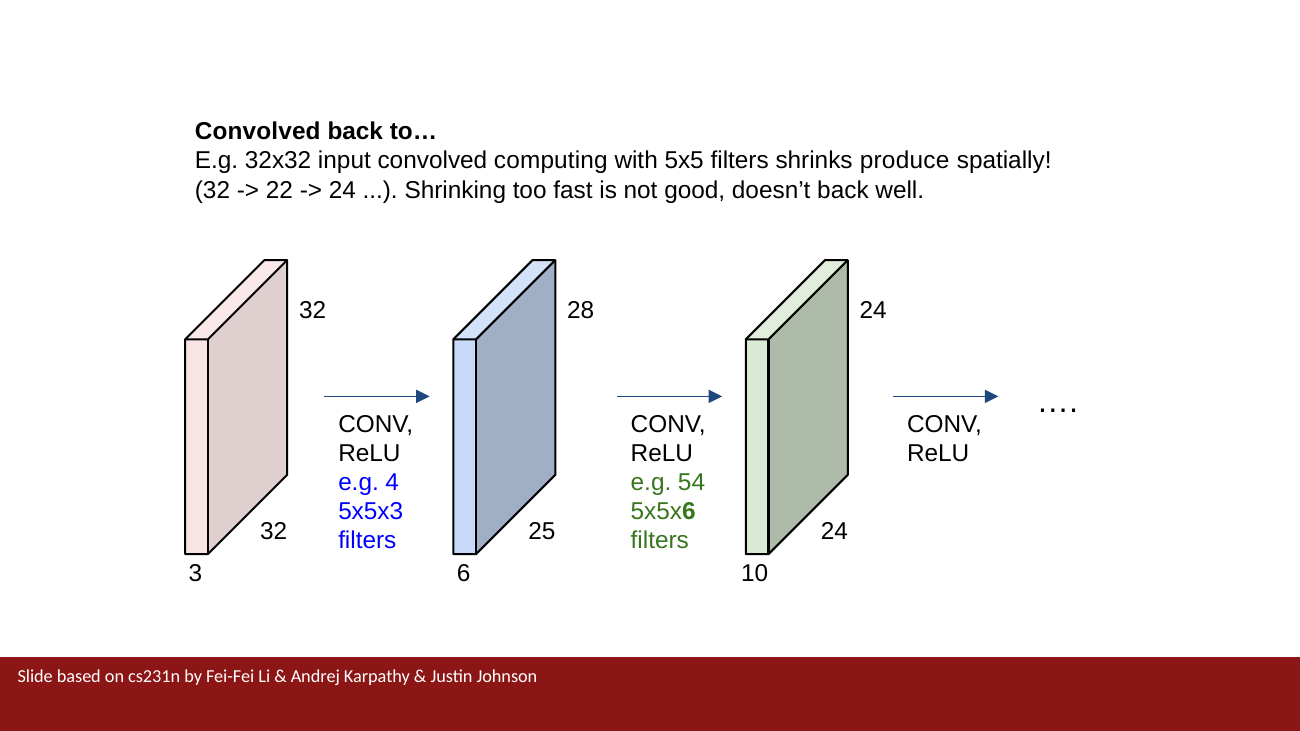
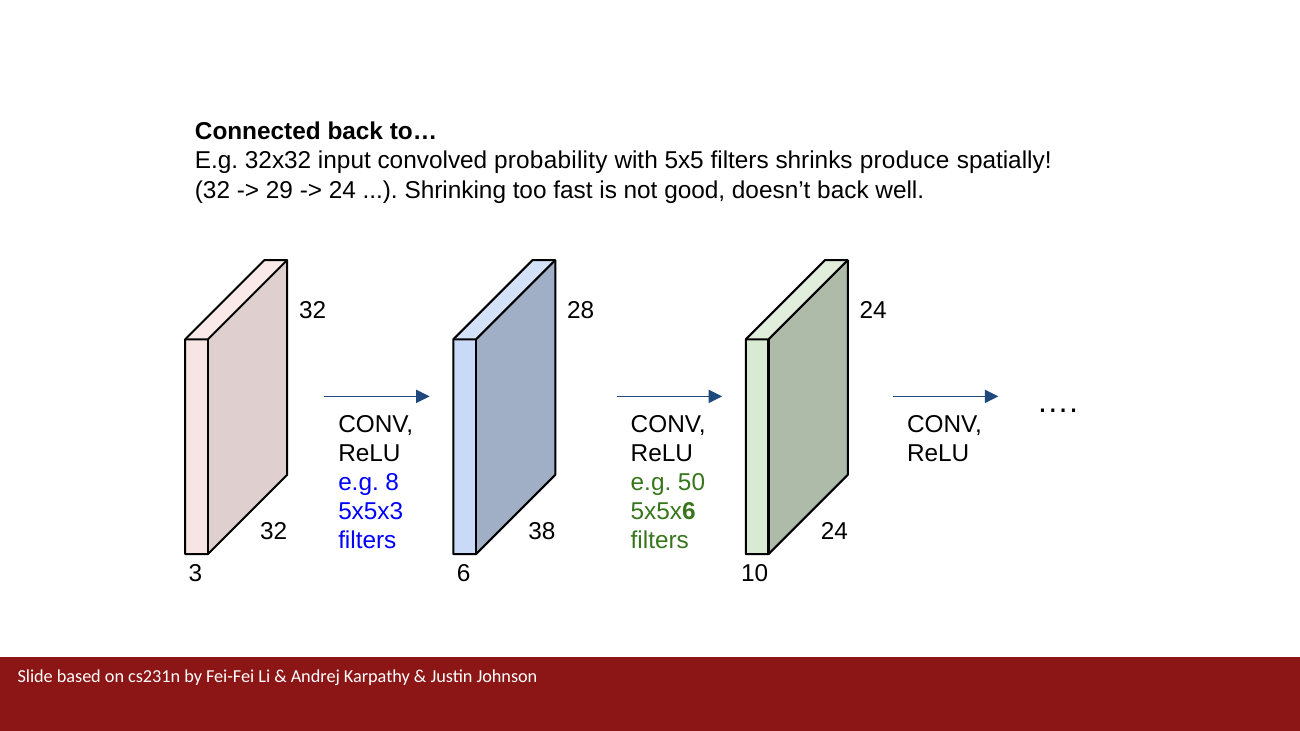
Convolved: Convolved -> Connected (258, 132)
computing: computing -> probability (551, 161)
22: 22 -> 29 (279, 190)
4: 4 -> 8 (392, 483)
54: 54 -> 50 (692, 483)
25: 25 -> 38 (542, 532)
